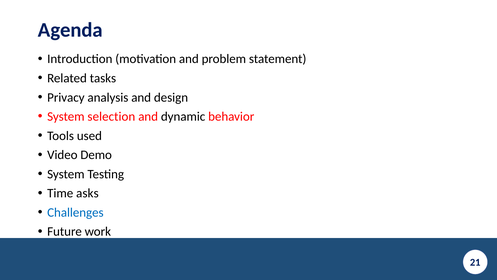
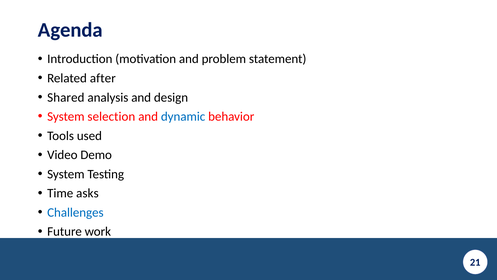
tasks: tasks -> after (103, 78)
Privacy: Privacy -> Shared (66, 97)
dynamic colour: black -> blue (183, 116)
